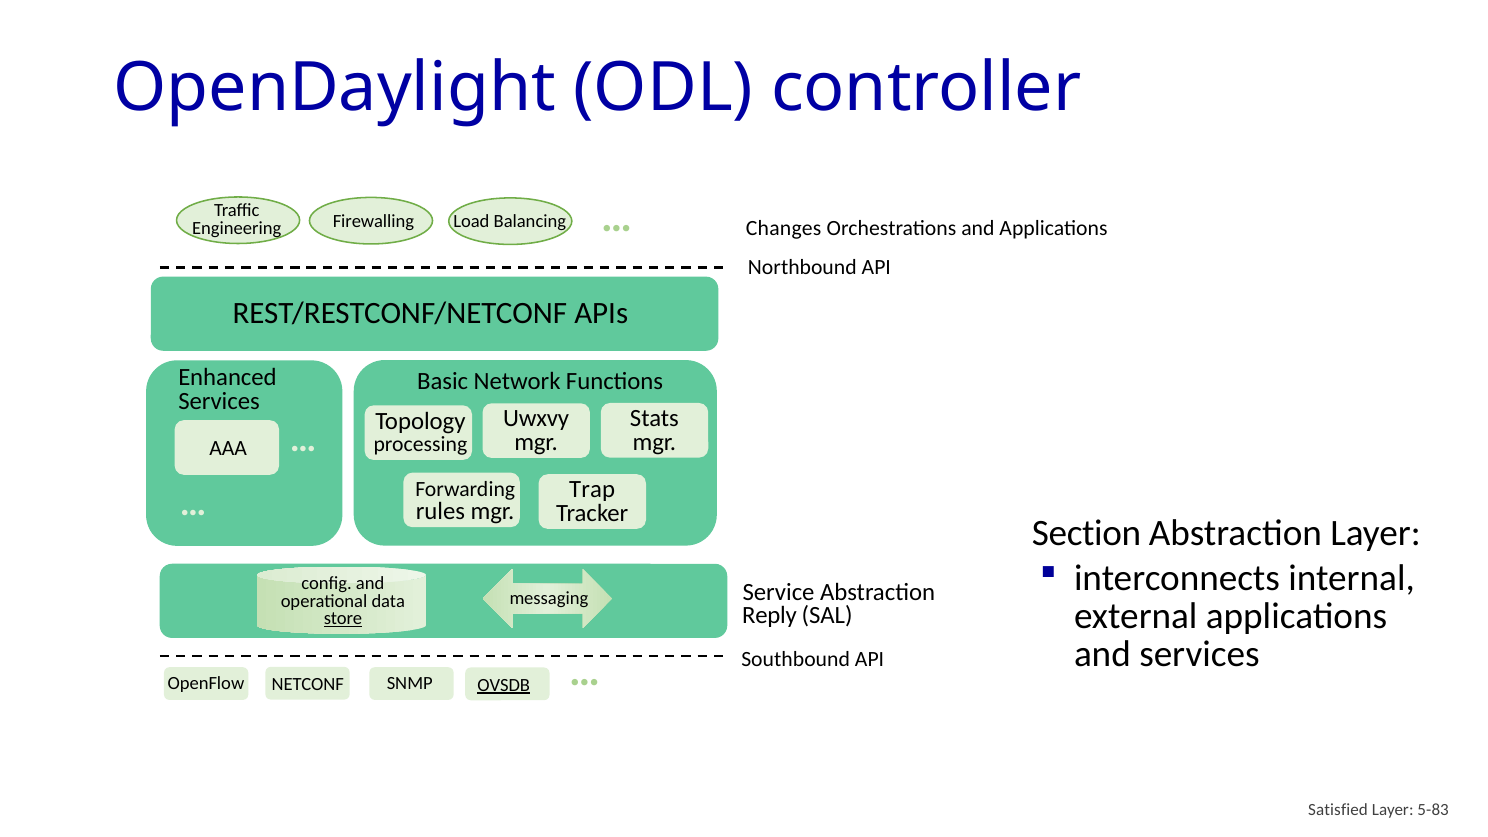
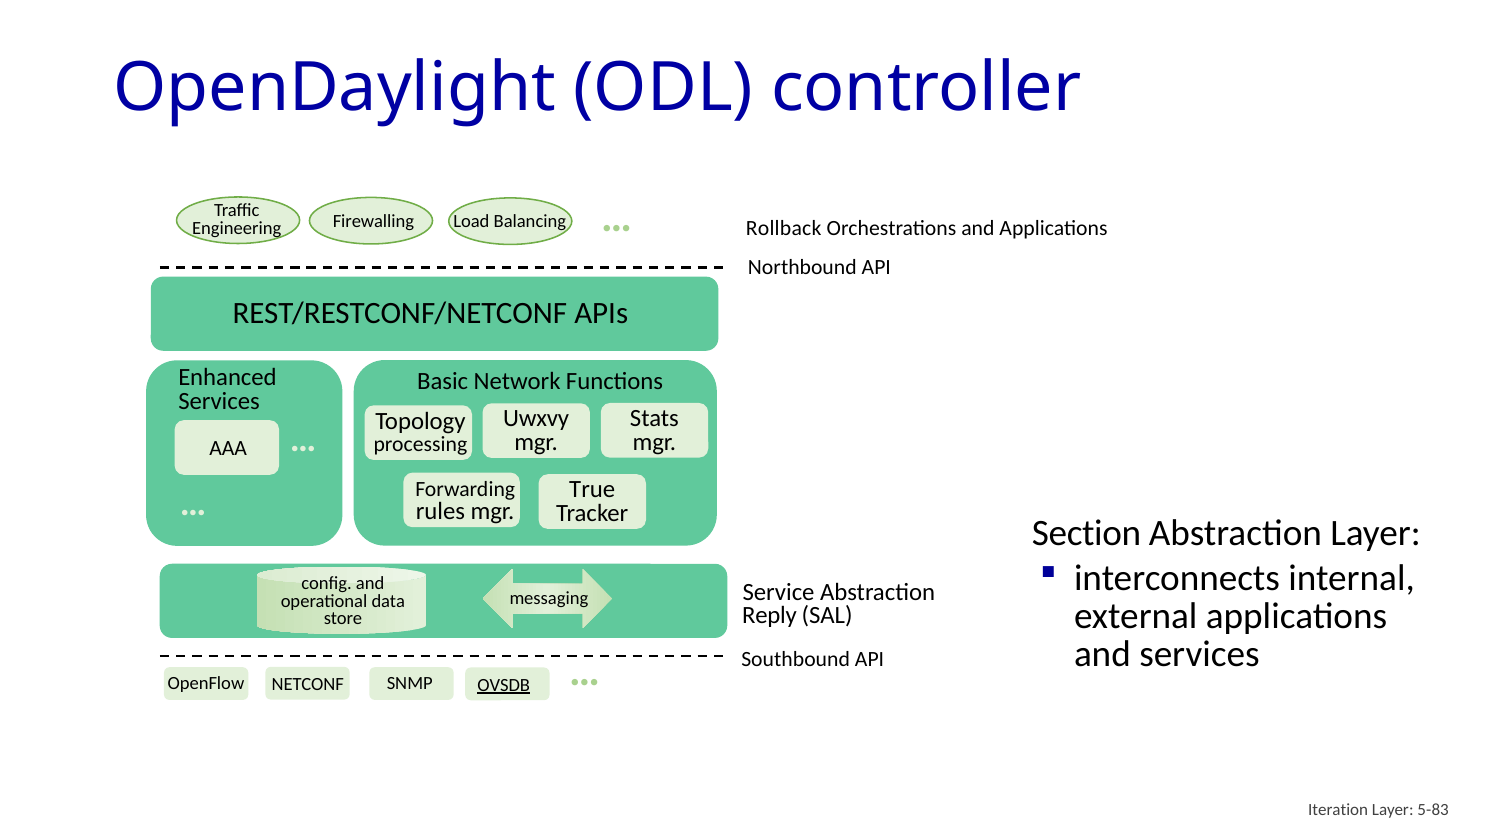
Changes: Changes -> Rollback (784, 228)
Trap: Trap -> True (592, 490)
store underline: present -> none (343, 619)
Satisfied: Satisfied -> Iteration (1338, 809)
